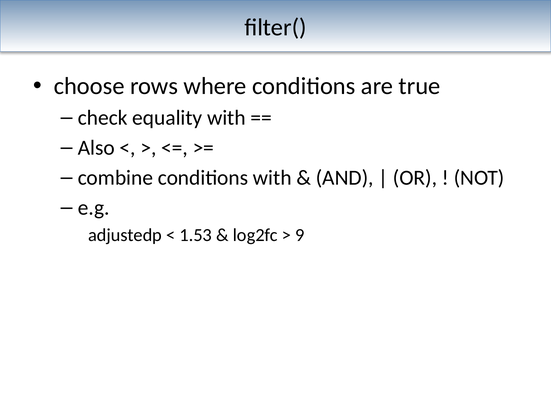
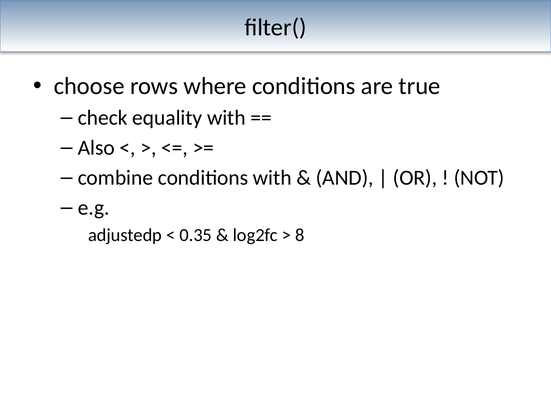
1.53: 1.53 -> 0.35 (196, 235)
9: 9 -> 8 (300, 235)
